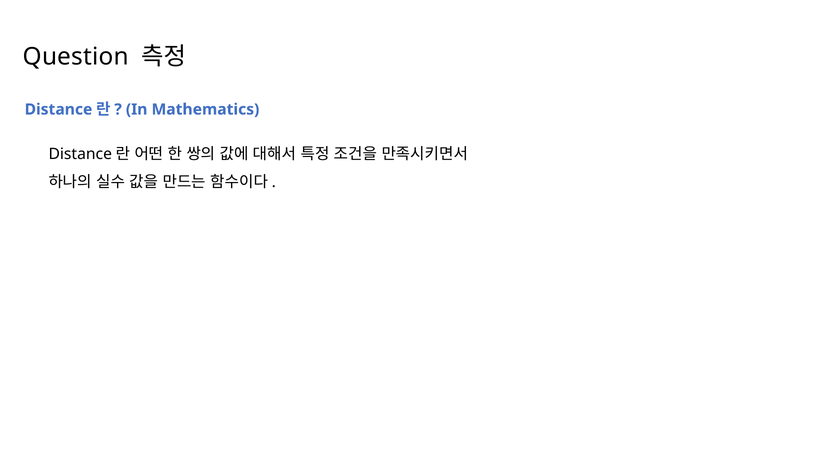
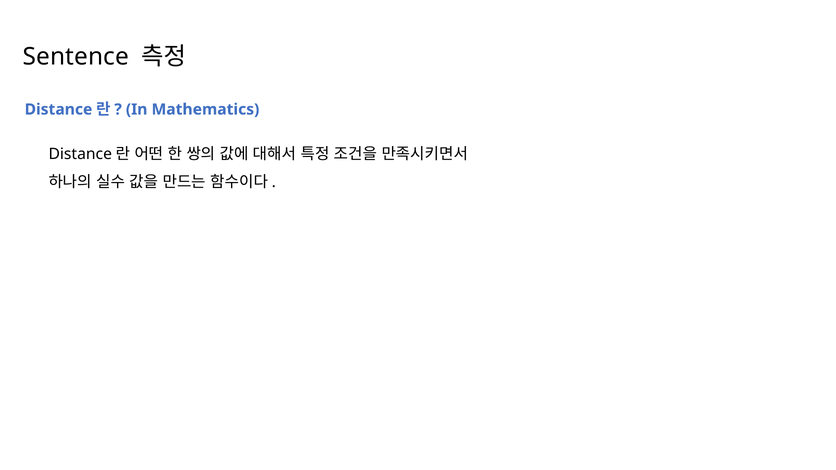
Question: Question -> Sentence (76, 57)
